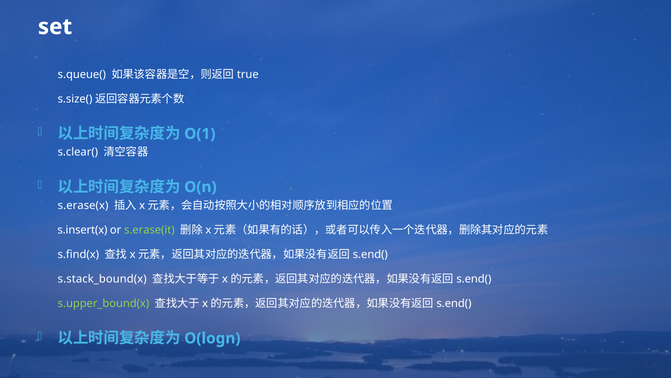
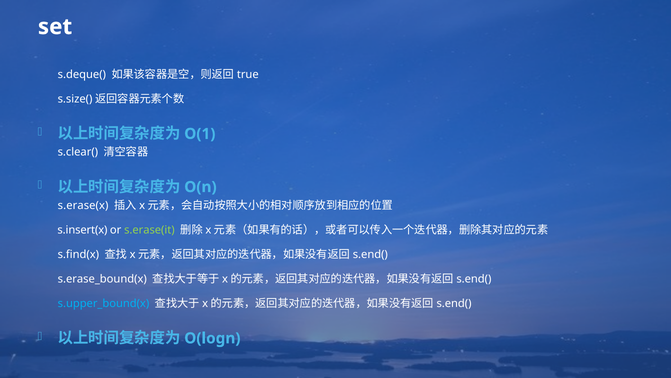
s.queue(: s.queue( -> s.deque( (82, 74)
s.stack_bound(x: s.stack_bound(x -> s.erase_bound(x (102, 278)
s.upper_bound(x colour: light green -> light blue (103, 303)
